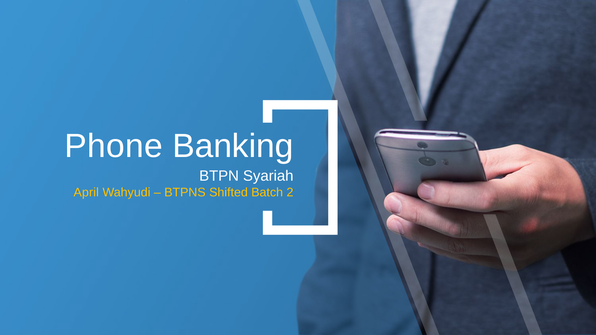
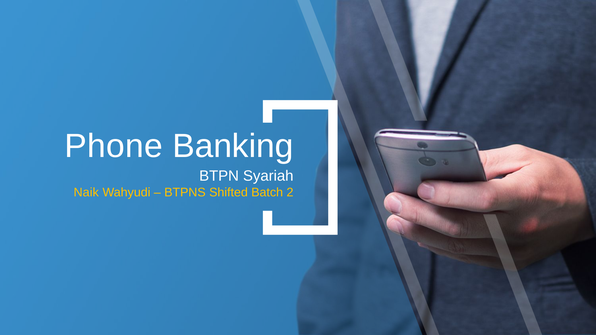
April: April -> Naik (86, 192)
